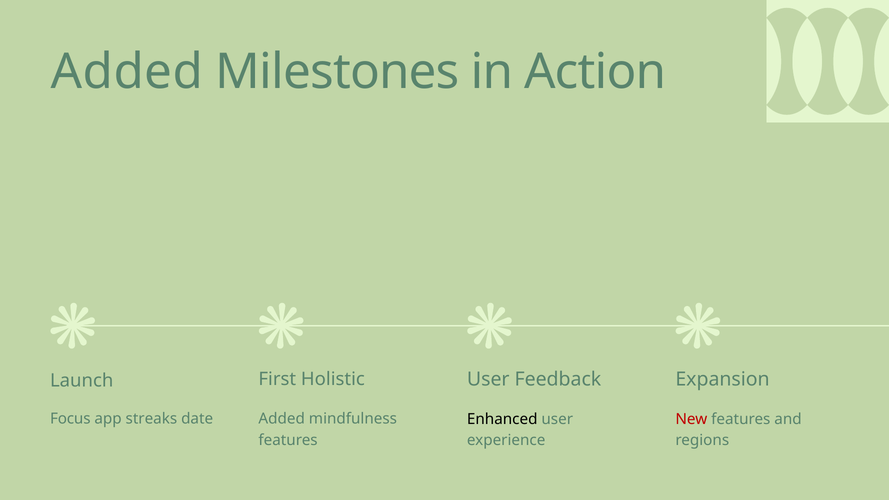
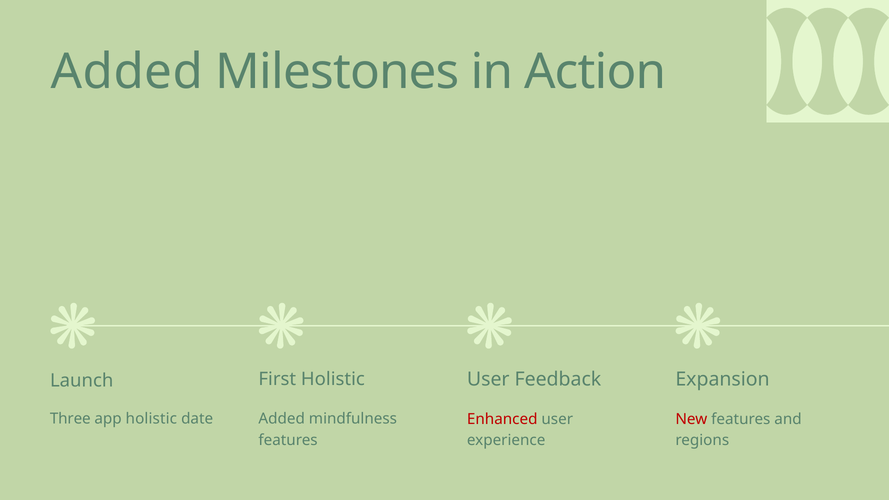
Focus: Focus -> Three (70, 419)
app streaks: streaks -> holistic (151, 419)
Enhanced colour: black -> red (502, 419)
